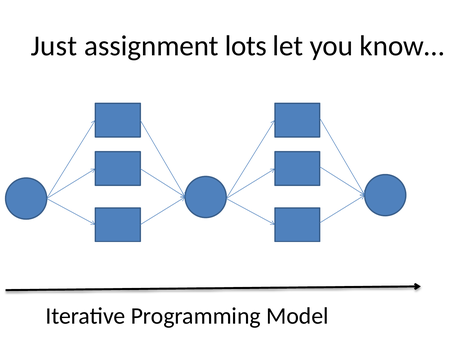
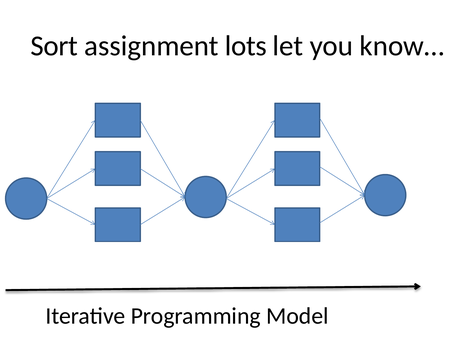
Just: Just -> Sort (54, 46)
